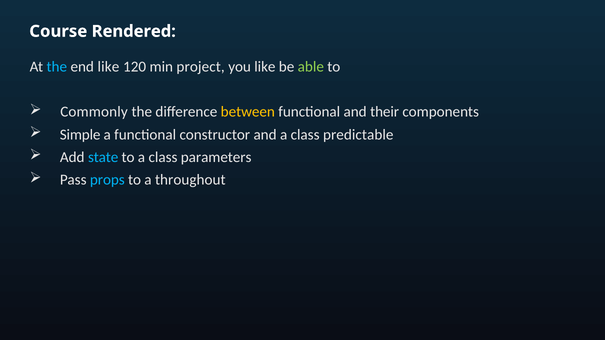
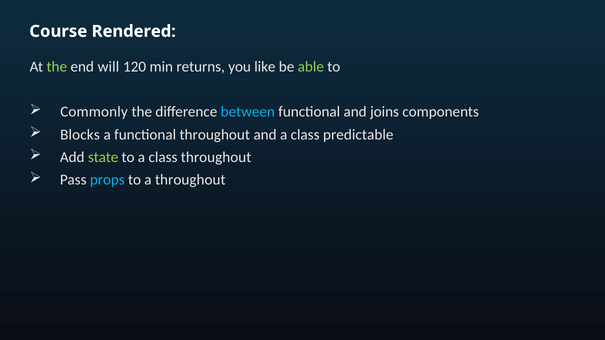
the colour: light blue -> light green (57, 67)
end like: like -> will (108, 67)
project: project -> returns (201, 67)
between colour: yellow -> light blue (248, 112)
their: their -> joins (385, 112)
Simple: Simple -> Blocks (80, 135)
functional constructor: constructor -> throughout (215, 135)
state colour: light blue -> light green (103, 157)
class parameters: parameters -> throughout (216, 157)
